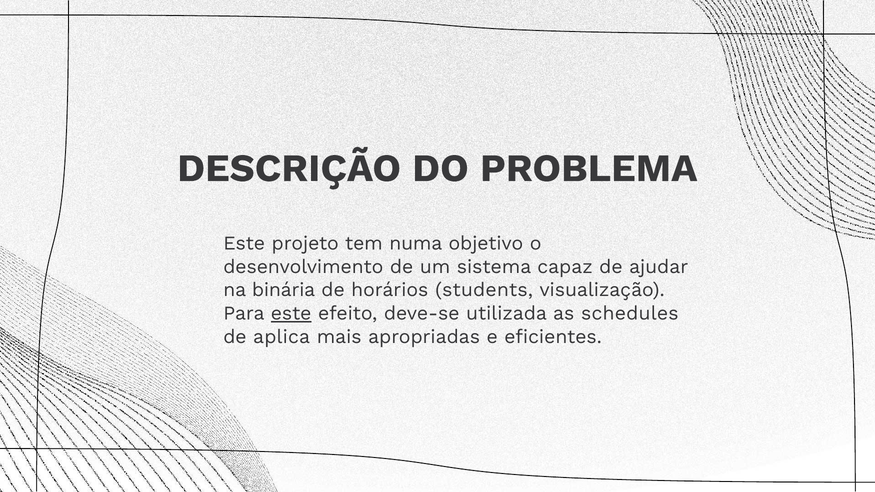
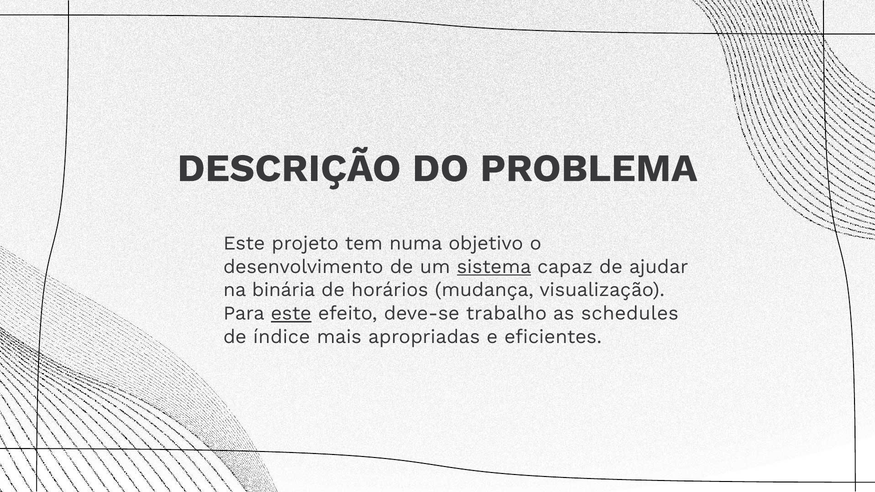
sistema underline: none -> present (494, 267)
students: students -> mudança (484, 290)
utilizada: utilizada -> trabalho (506, 314)
aplica: aplica -> índice (282, 337)
